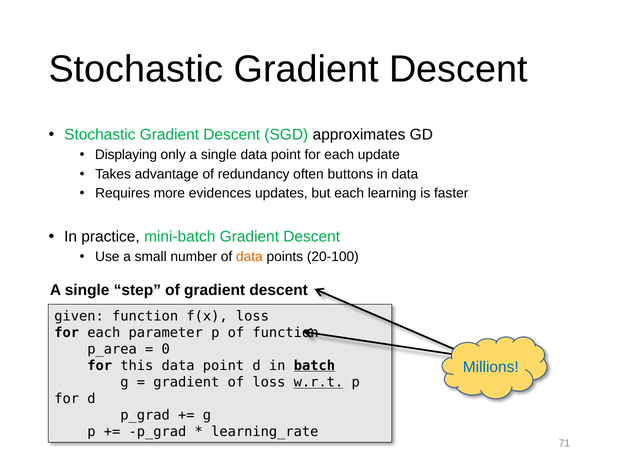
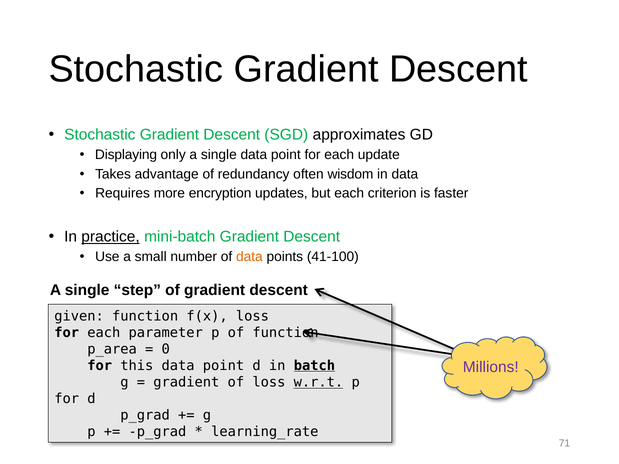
buttons: buttons -> wisdom (350, 174)
evidences: evidences -> encryption (220, 193)
learning: learning -> criterion (392, 193)
practice underline: none -> present (111, 237)
20-100: 20-100 -> 41-100 (333, 257)
Millions colour: blue -> purple (491, 368)
